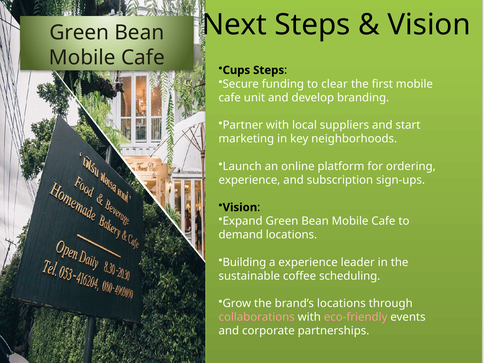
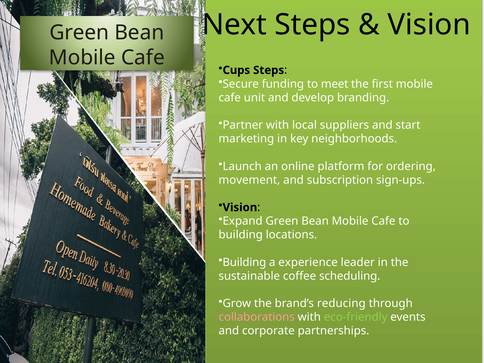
clear: clear -> meet (335, 84)
experience: experience -> movement (249, 180)
demand: demand -> building (241, 235)
brand’s locations: locations -> reducing (341, 303)
eco-friendly colour: pink -> light green (356, 317)
